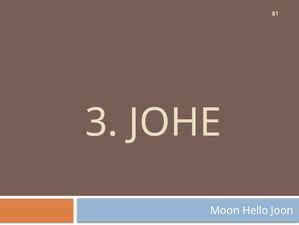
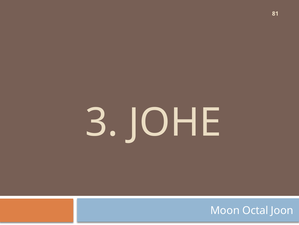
Hello: Hello -> Octal (255, 210)
